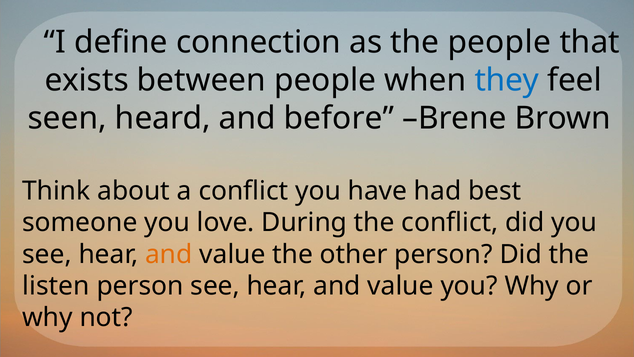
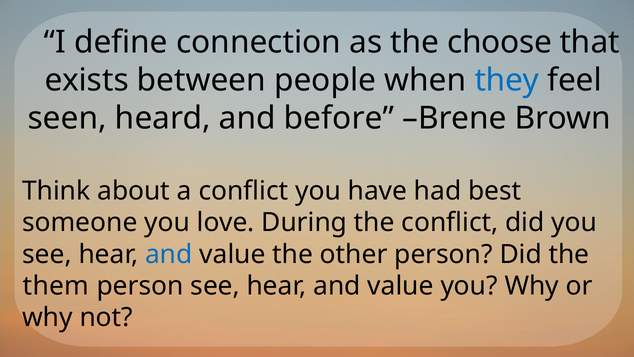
the people: people -> choose (500, 42)
and colour: orange -> blue (169, 254)
listen: listen -> them (56, 286)
